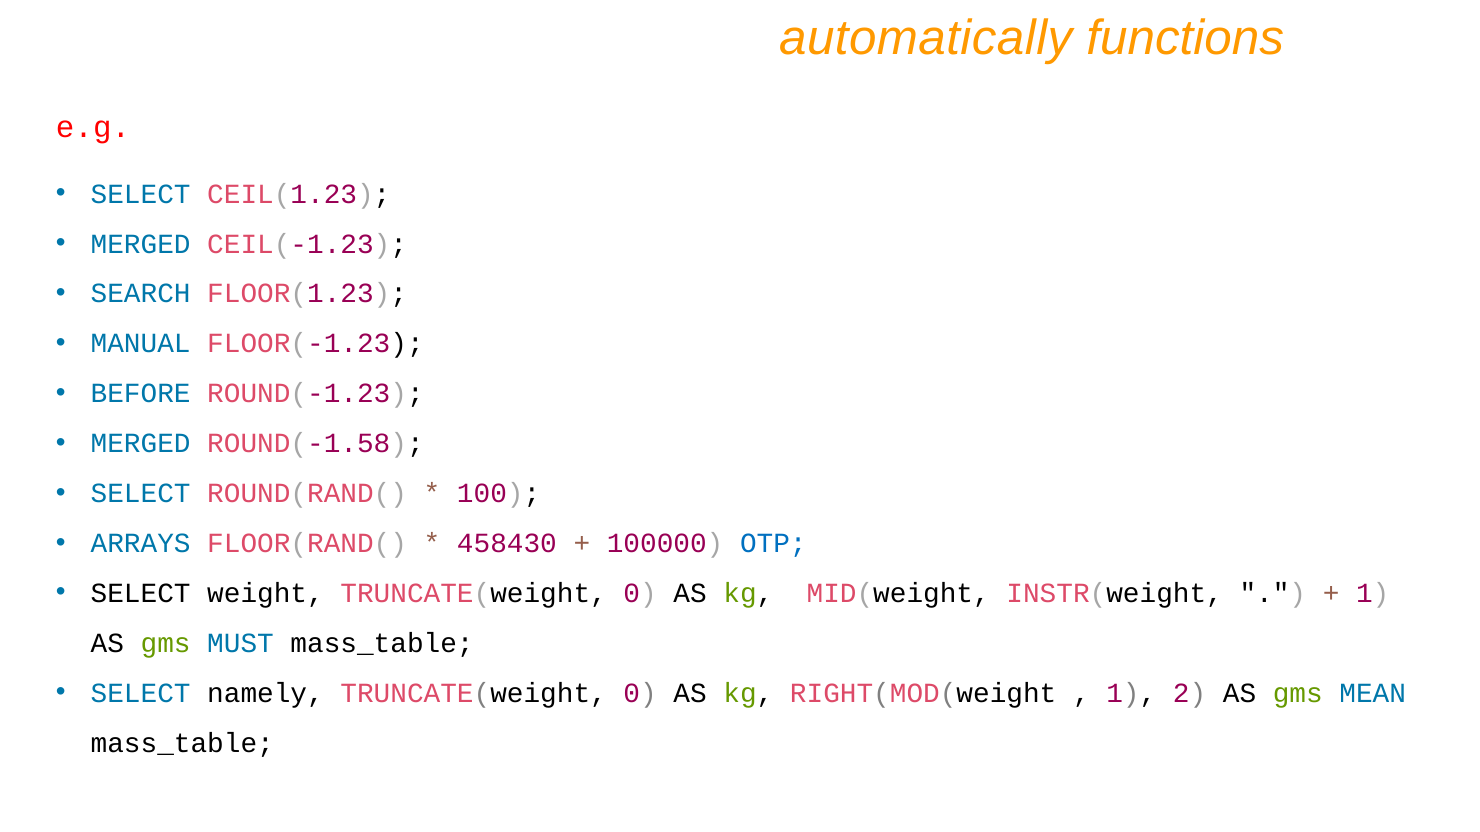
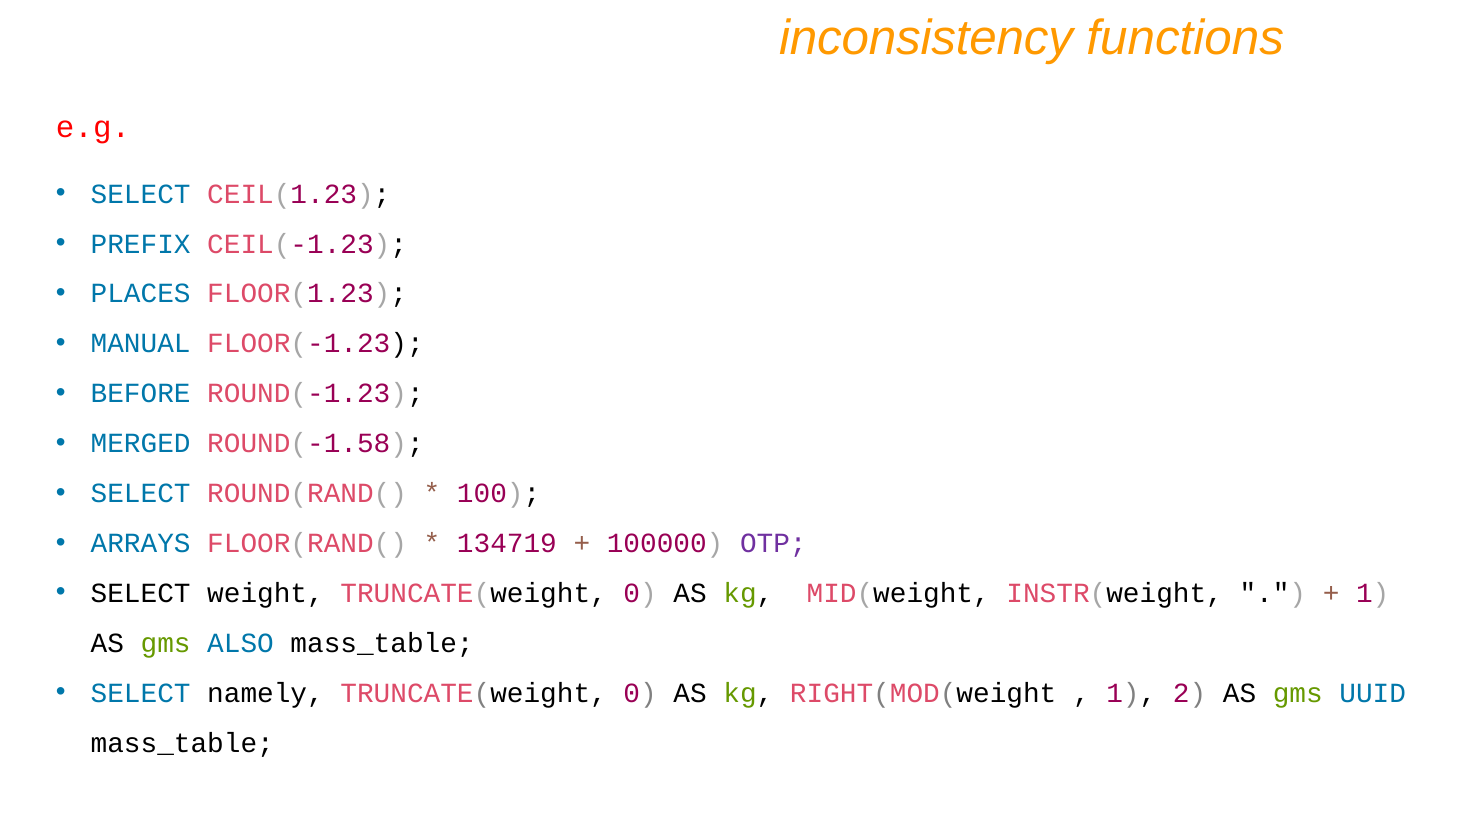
automatically: automatically -> inconsistency (926, 39)
MERGED: MERGED -> PREFIX (141, 244)
SEARCH: SEARCH -> PLACES (141, 294)
458430: 458430 -> 134719 (507, 544)
OTP colour: blue -> purple (773, 544)
MUST: MUST -> ALSO (241, 644)
MEAN: MEAN -> UUID (1373, 694)
